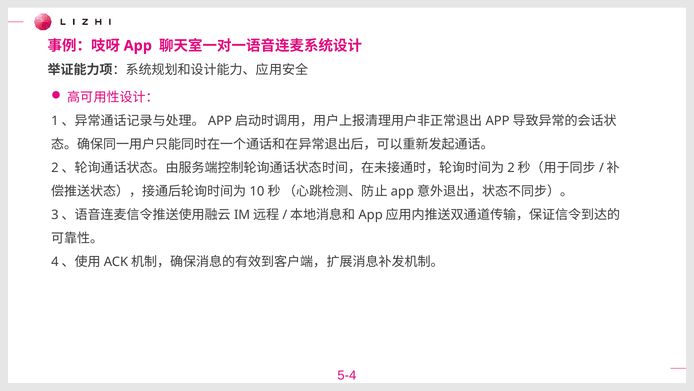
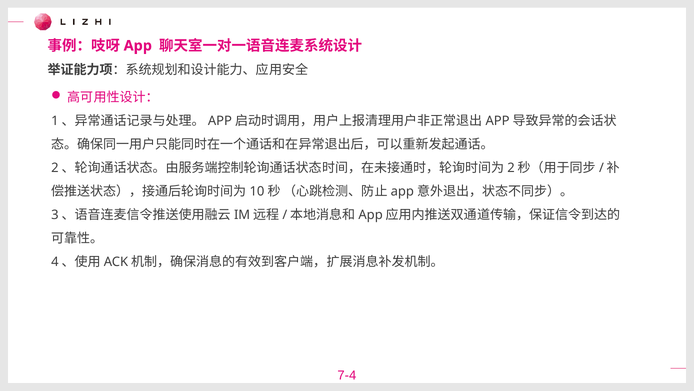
5-4: 5-4 -> 7-4 (347, 375)
